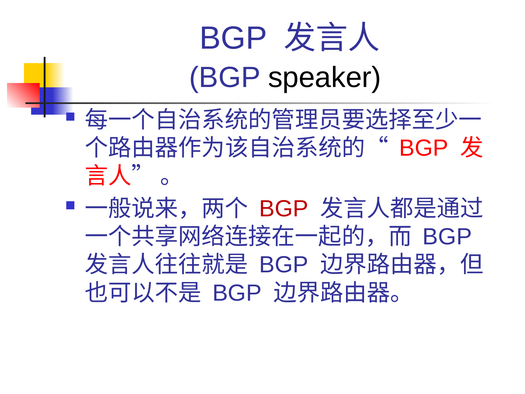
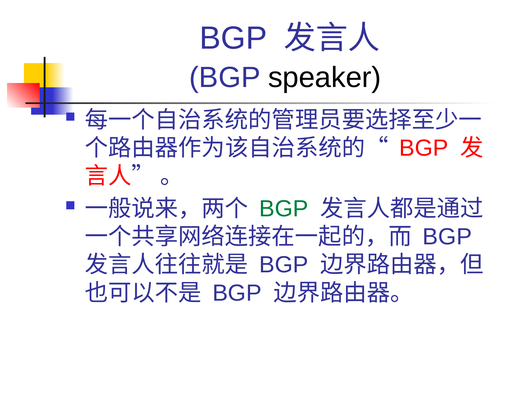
BGP colour: red -> green (284, 209)
